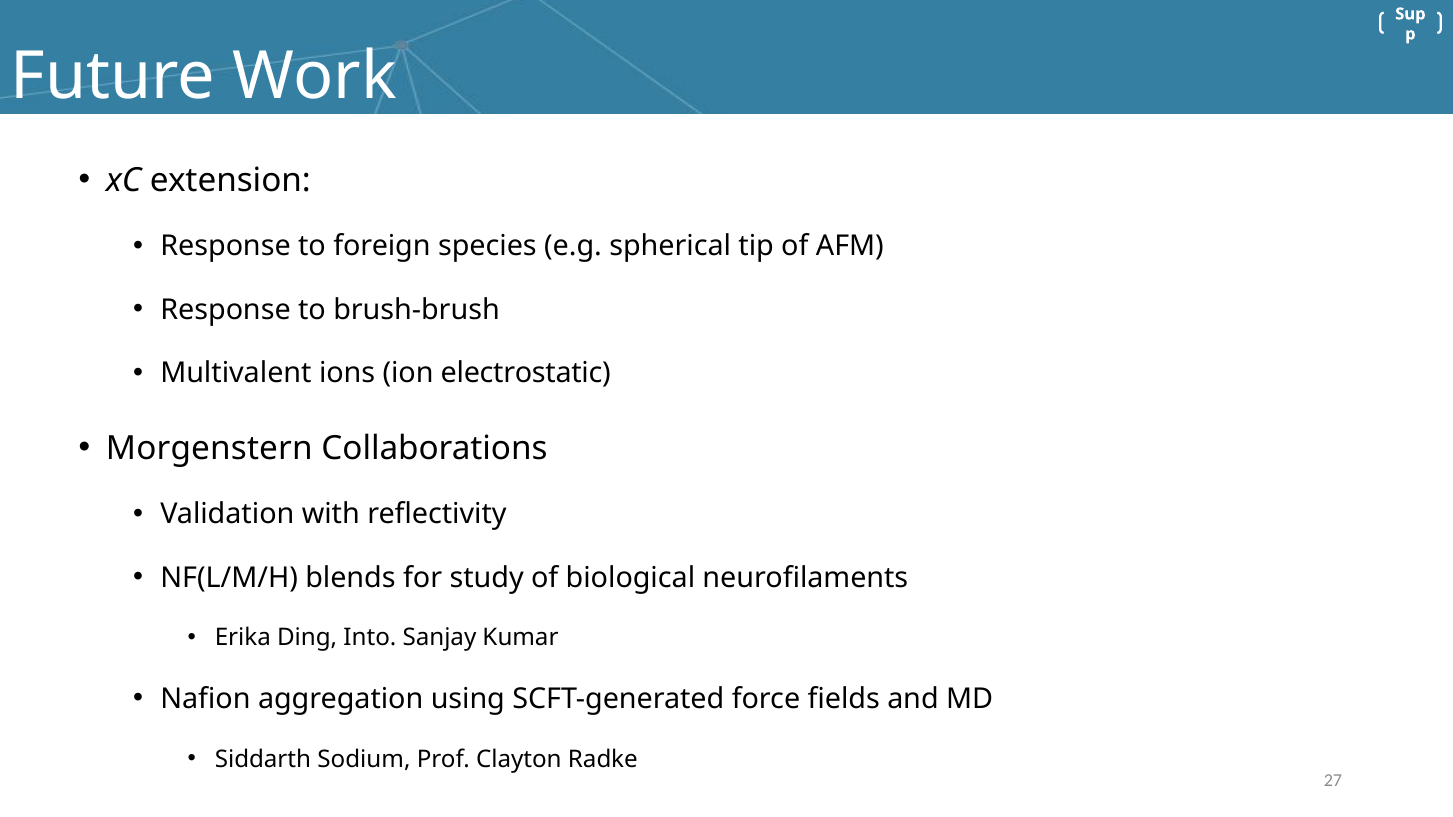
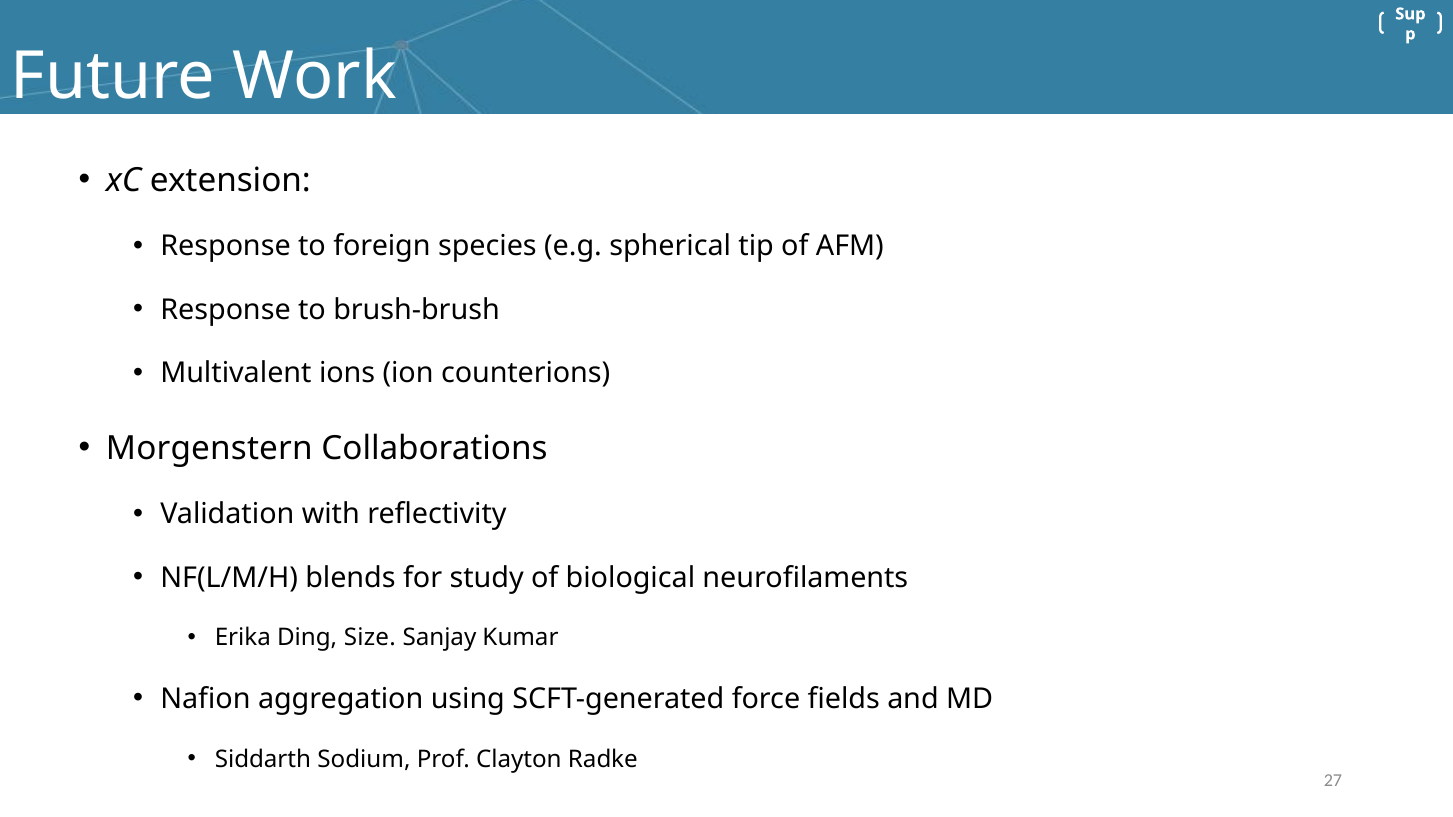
electrostatic: electrostatic -> counterions (526, 374)
Into: Into -> Size (370, 638)
